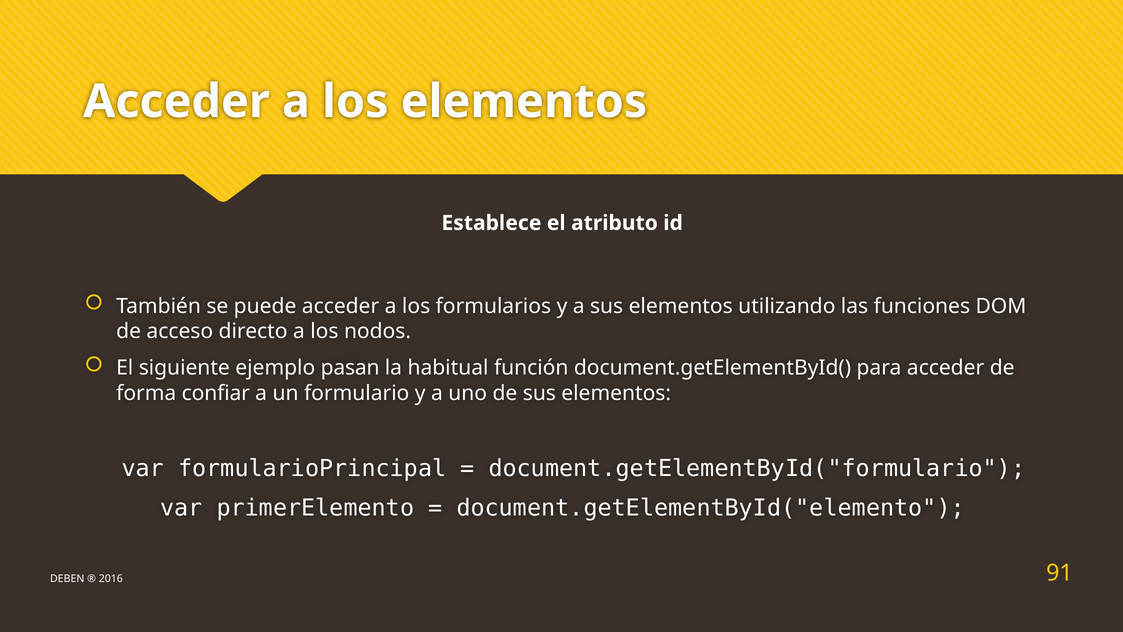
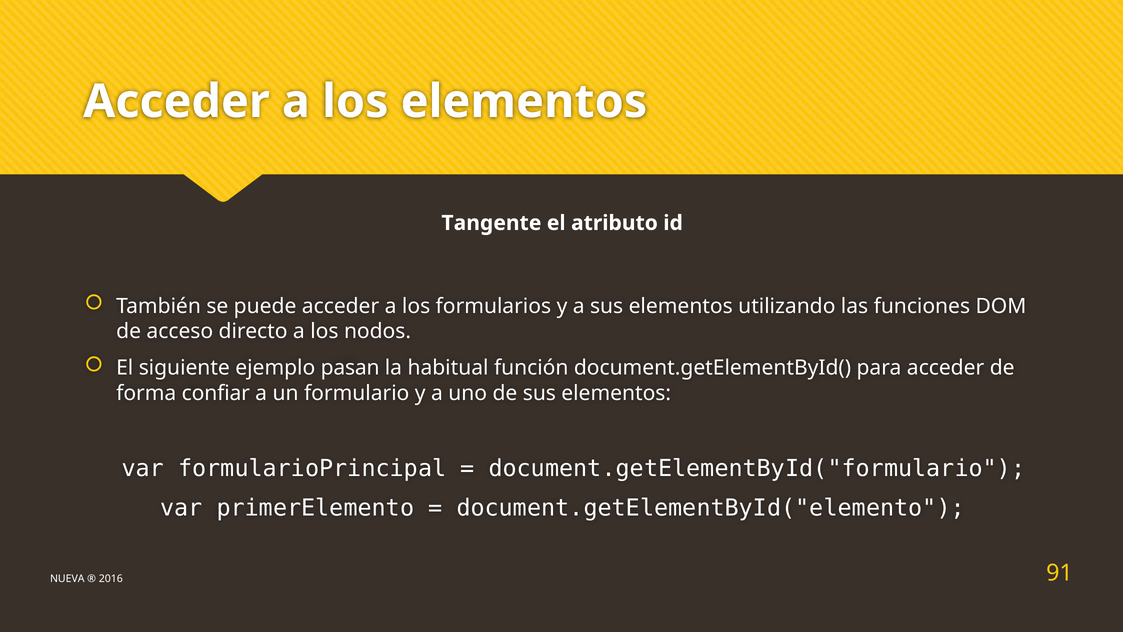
Establece: Establece -> Tangente (491, 223)
DEBEN: DEBEN -> NUEVA (67, 579)
